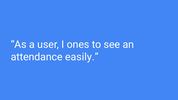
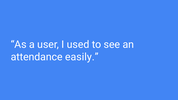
ones: ones -> used (78, 45)
